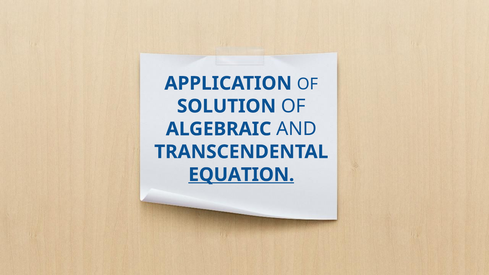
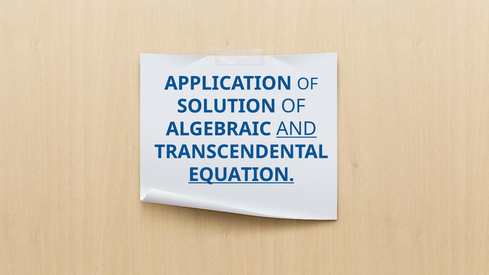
AND underline: none -> present (296, 129)
